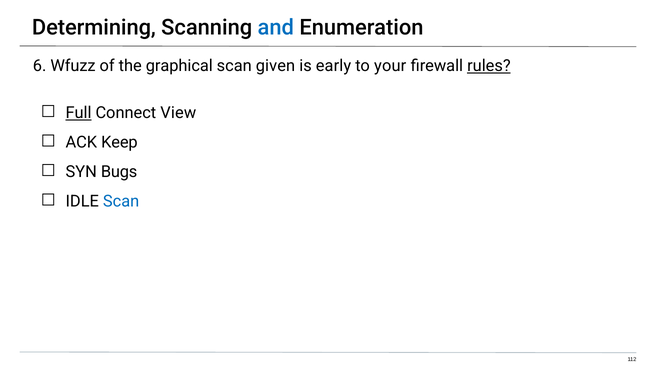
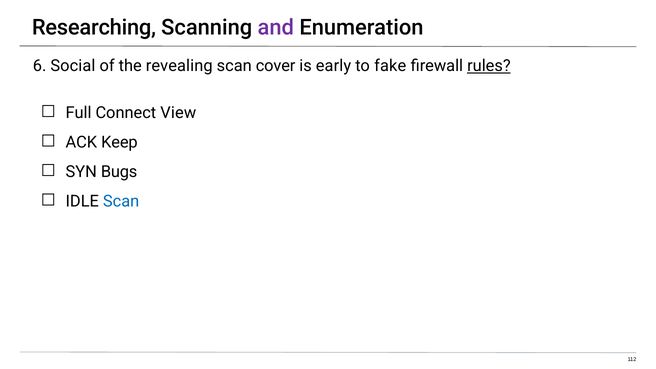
Determining: Determining -> Researching (94, 28)
and colour: blue -> purple (276, 28)
Wfuzz: Wfuzz -> Social (73, 66)
graphical: graphical -> revealing (179, 66)
given: given -> cover (276, 66)
your: your -> fake (390, 66)
Full underline: present -> none (79, 113)
